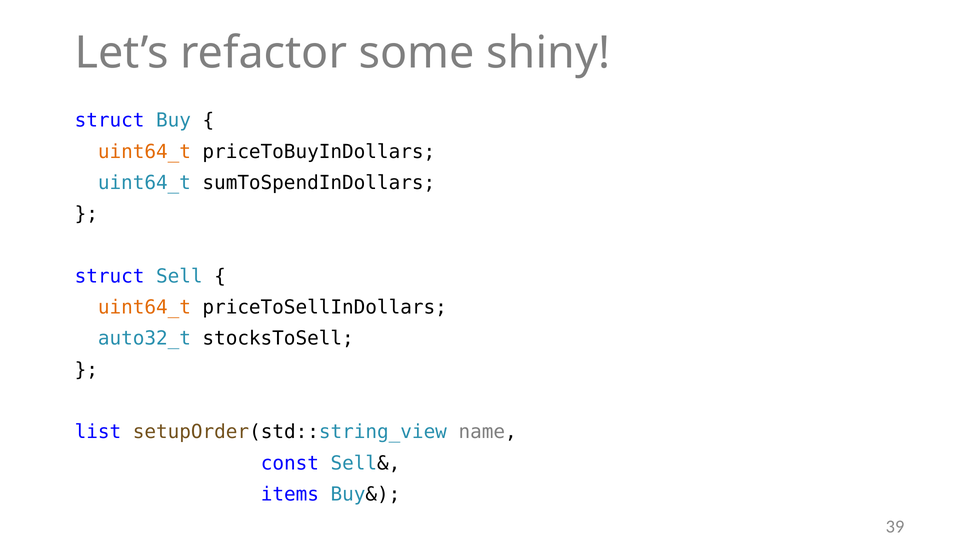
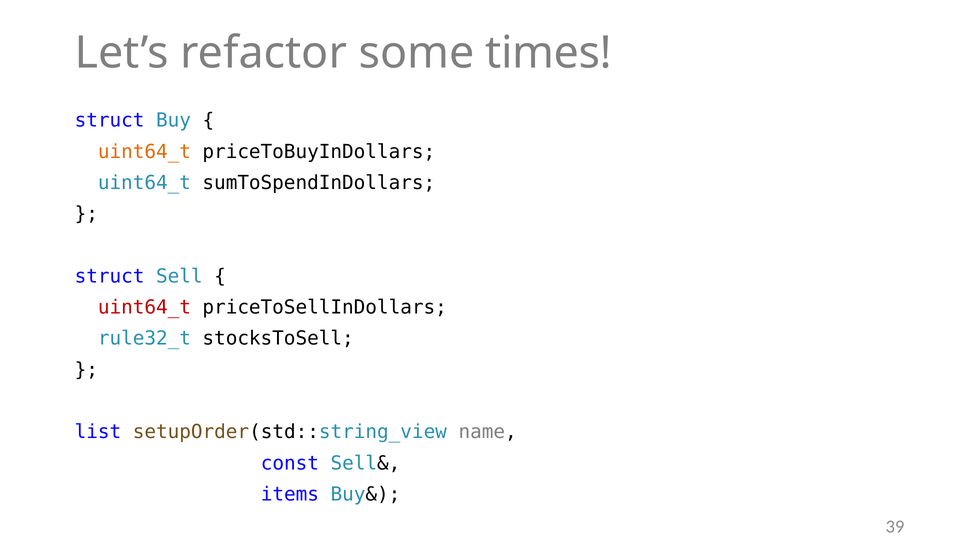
shiny: shiny -> times (549, 53)
uint64_t colour: orange -> red (144, 307)
auto32_t: auto32_t -> rule32_t (144, 338)
